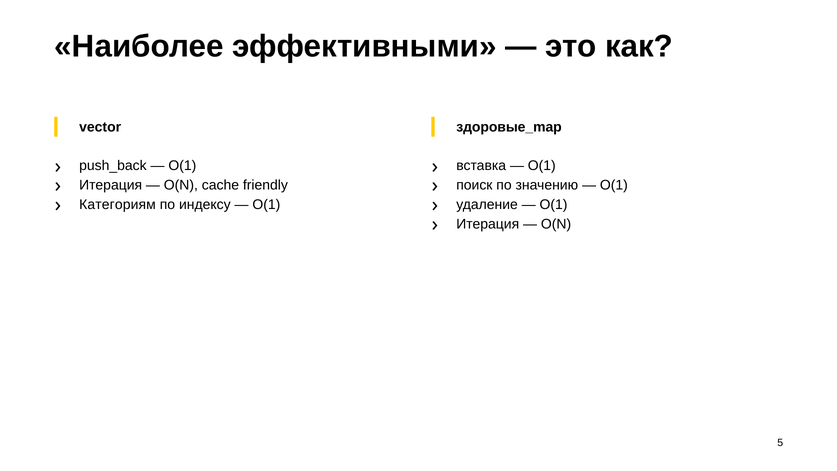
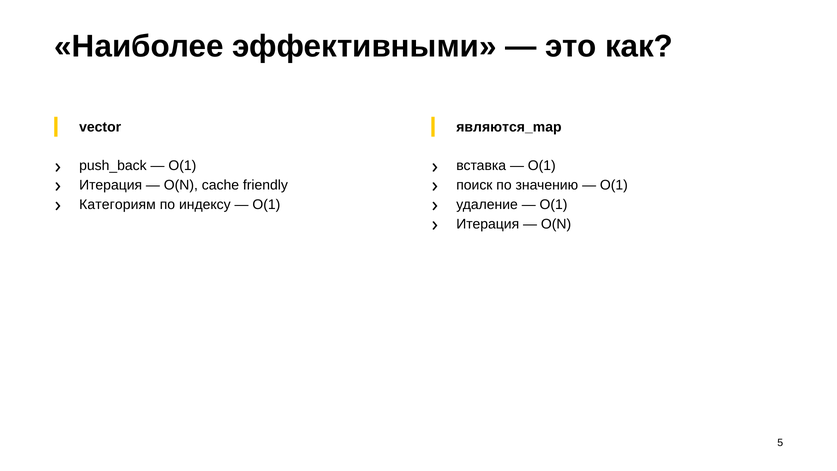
здоровые_map: здоровые_map -> являются_map (509, 127)
